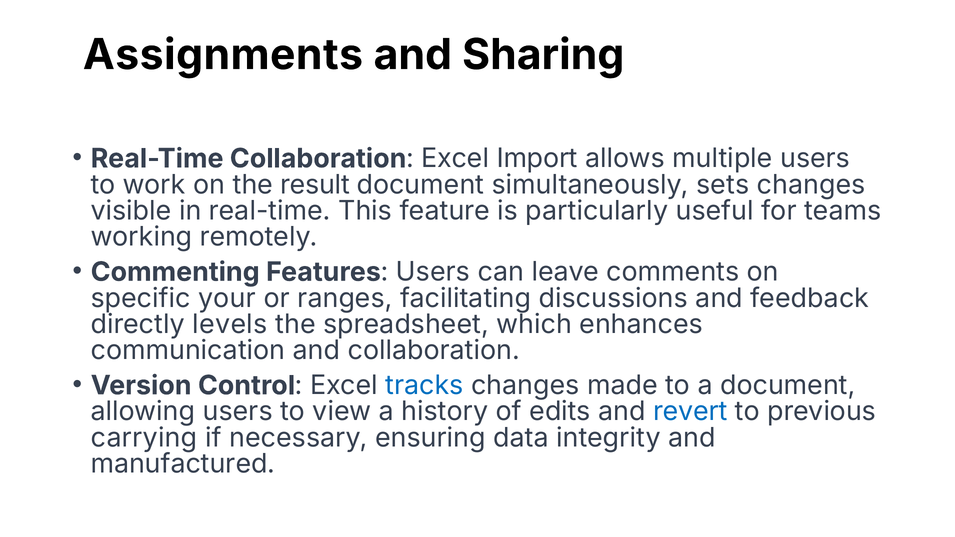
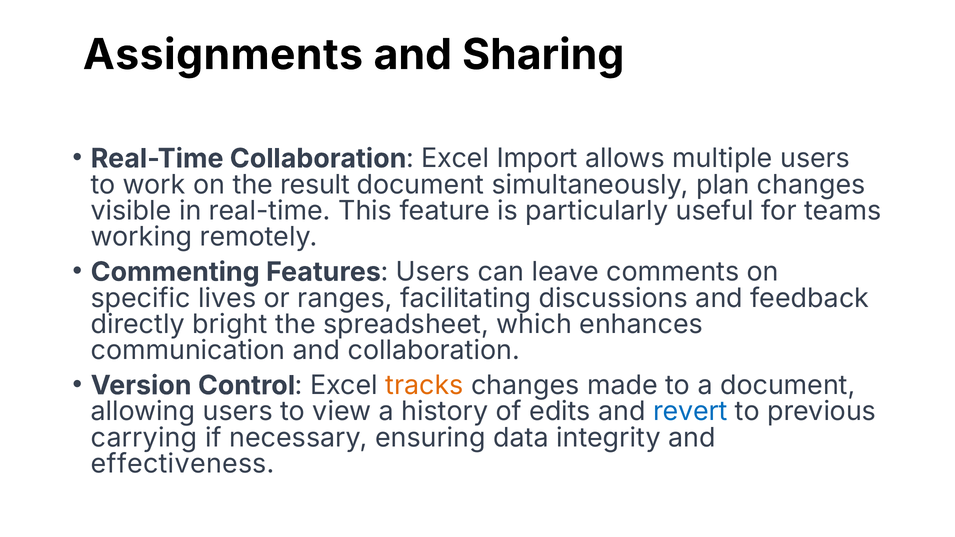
sets: sets -> plan (723, 185)
your: your -> lives (227, 298)
levels: levels -> bright (230, 324)
tracks colour: blue -> orange (424, 386)
manufactured: manufactured -> effectiveness (183, 464)
